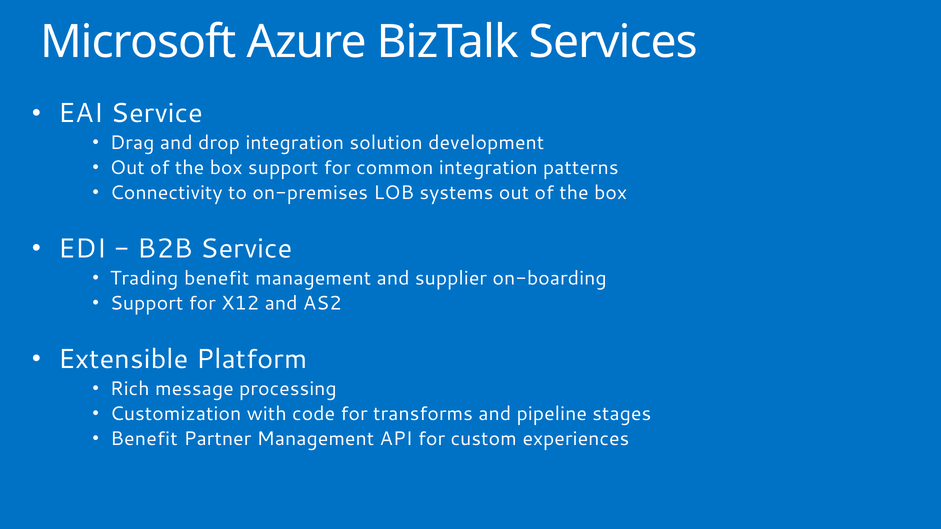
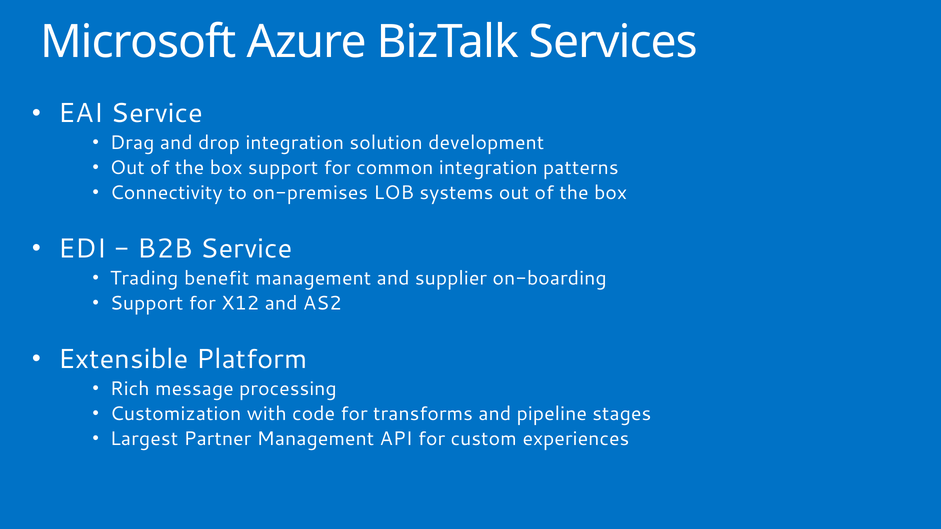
Benefit: Benefit -> Largest (144, 439)
